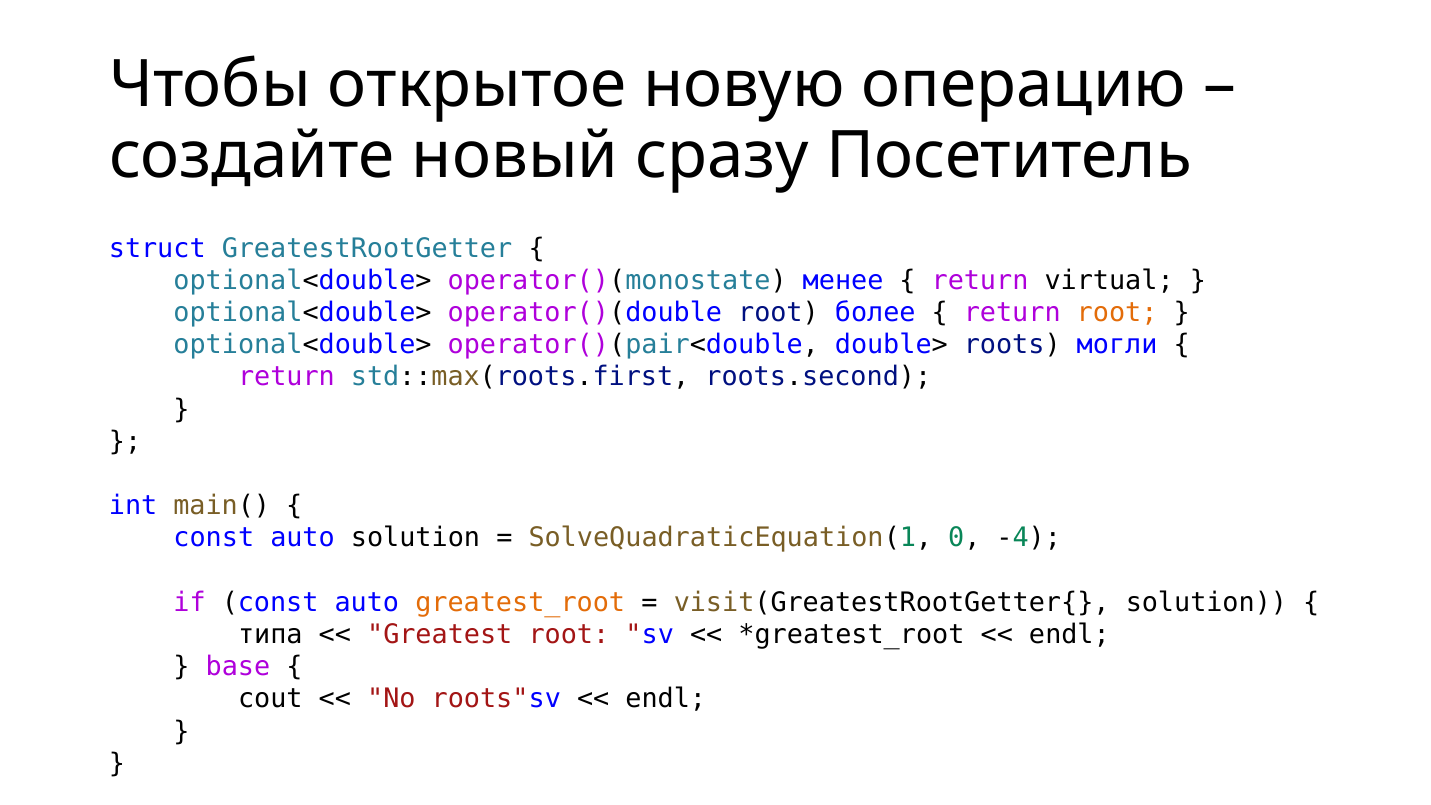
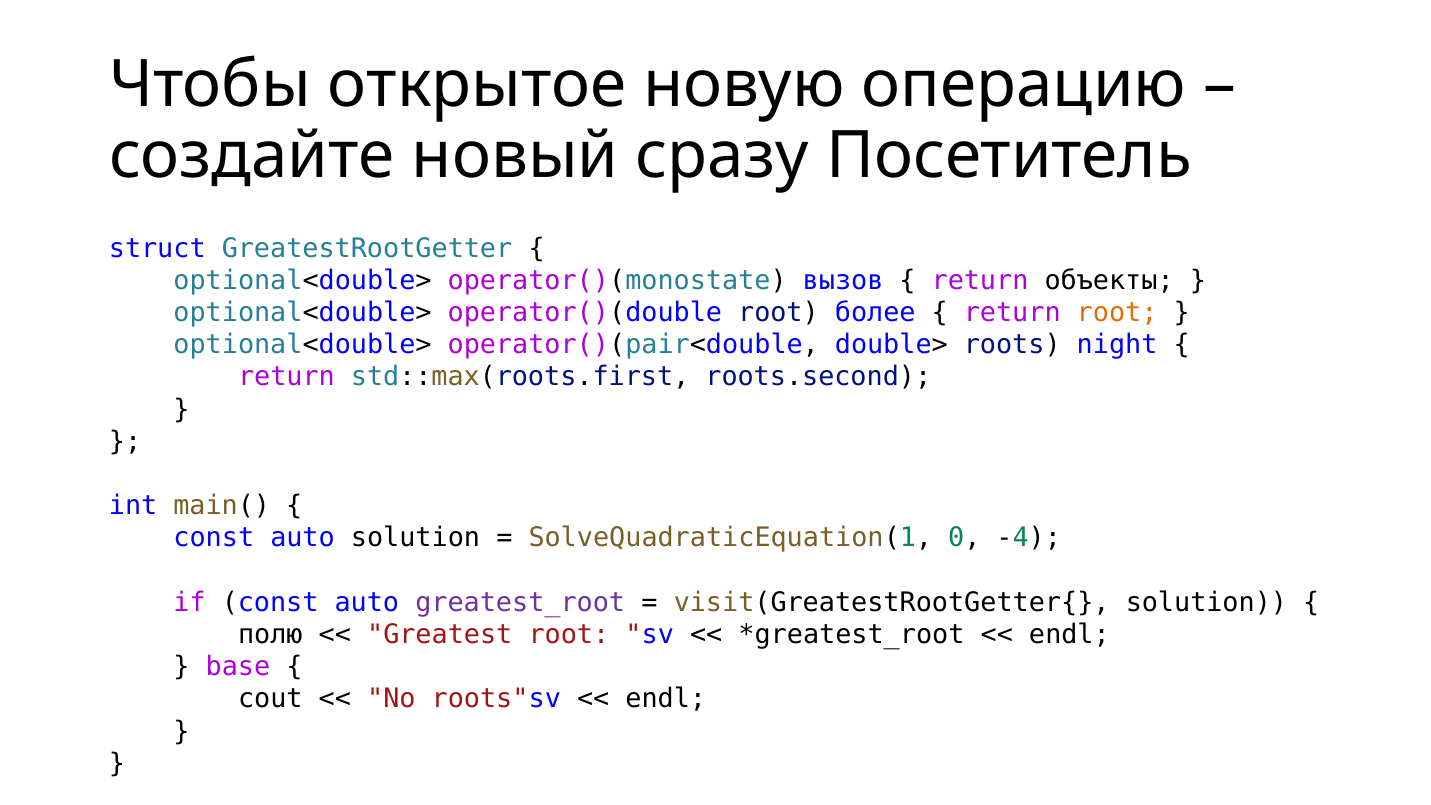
менее: менее -> вызов (843, 280)
virtual: virtual -> объекты (1109, 280)
могли: могли -> night (1117, 345)
greatest_root colour: orange -> purple (520, 602)
типа: типа -> полю (270, 635)
